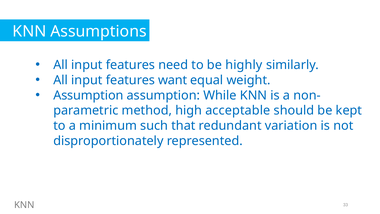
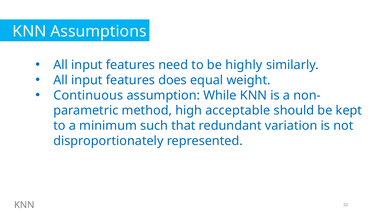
want: want -> does (173, 80)
Assumption: Assumption -> Continuous (88, 95)
